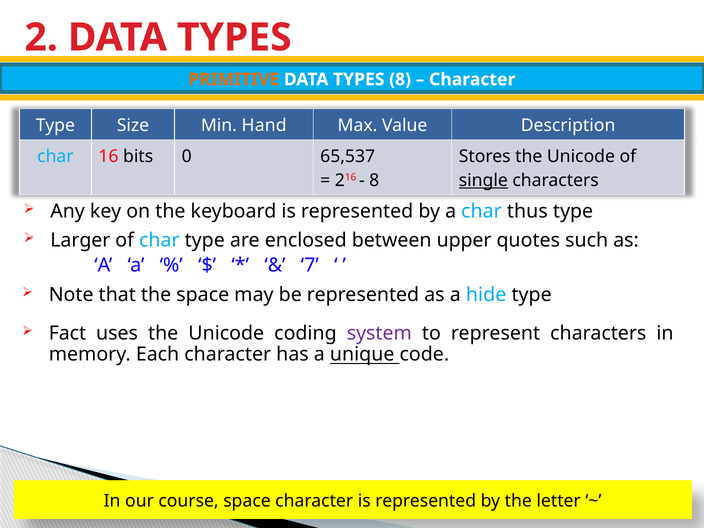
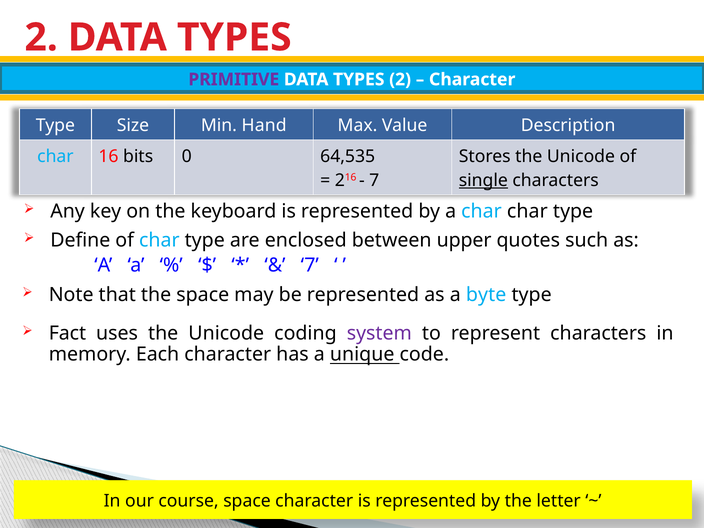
PRIMITIVE colour: orange -> purple (234, 79)
TYPES 8: 8 -> 2 (400, 79)
65,537: 65,537 -> 64,535 (348, 156)
8: 8 -> 7 (374, 180)
char thus: thus -> char (527, 211)
Larger: Larger -> Define (80, 240)
hide: hide -> byte (486, 295)
